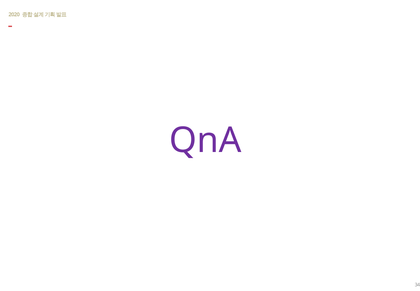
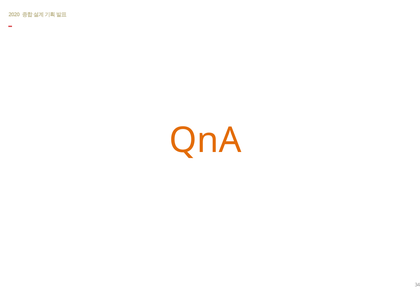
QnA colour: purple -> orange (205, 140)
